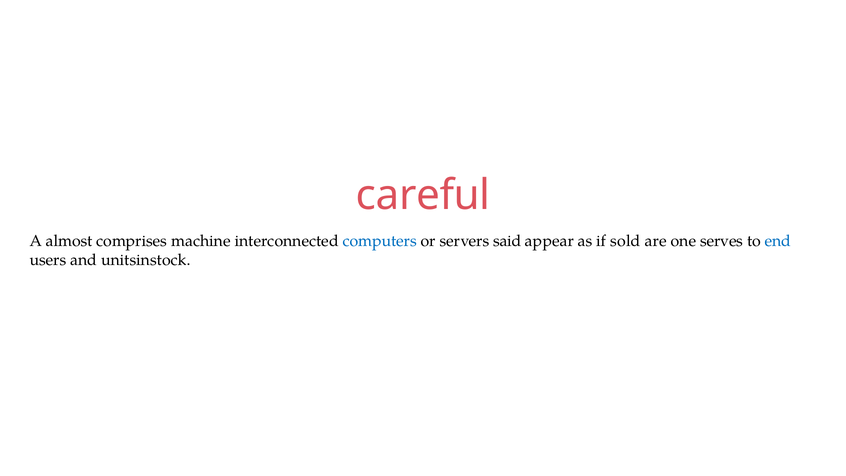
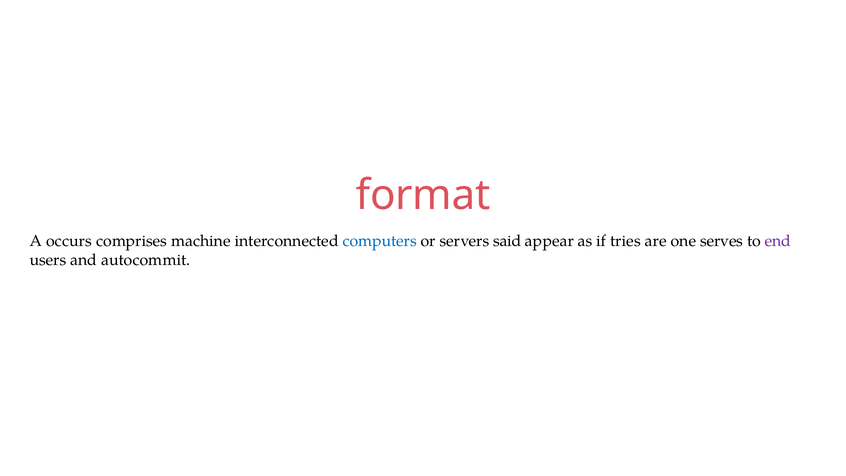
careful: careful -> format (423, 195)
almost: almost -> occurs (69, 241)
sold: sold -> tries (625, 241)
end colour: blue -> purple (778, 241)
unitsinstock: unitsinstock -> autocommit (146, 260)
